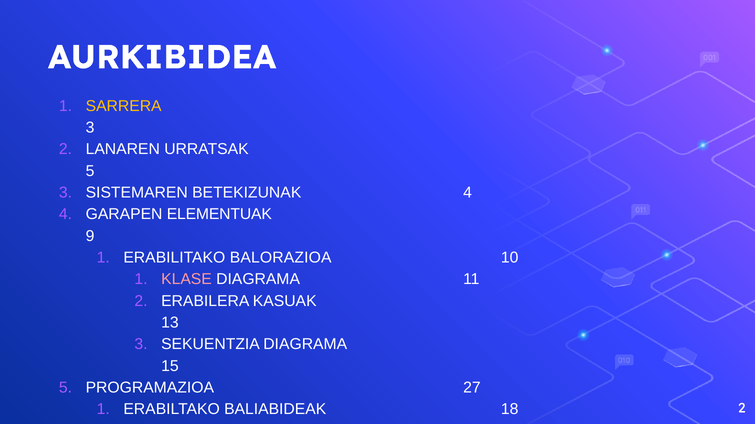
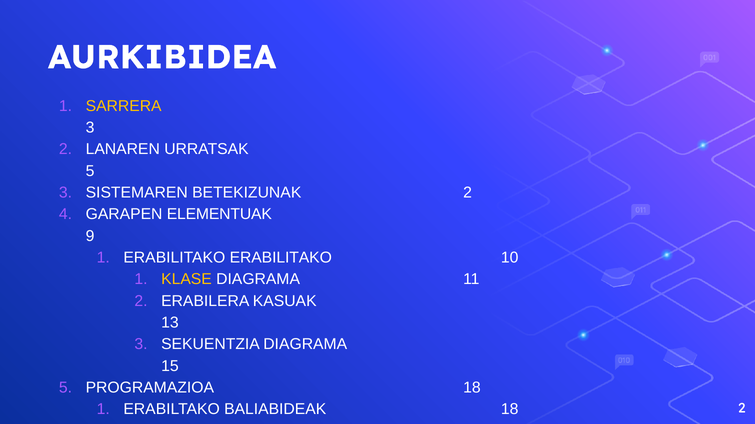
BETEKIZUNAK 4: 4 -> 2 (468, 193)
ERABILITAKO BALORAZIOA: BALORAZIOA -> ERABILITAKO (281, 258)
KLASE colour: pink -> yellow (186, 280)
PROGRAMAZIOA 27: 27 -> 18 (472, 388)
